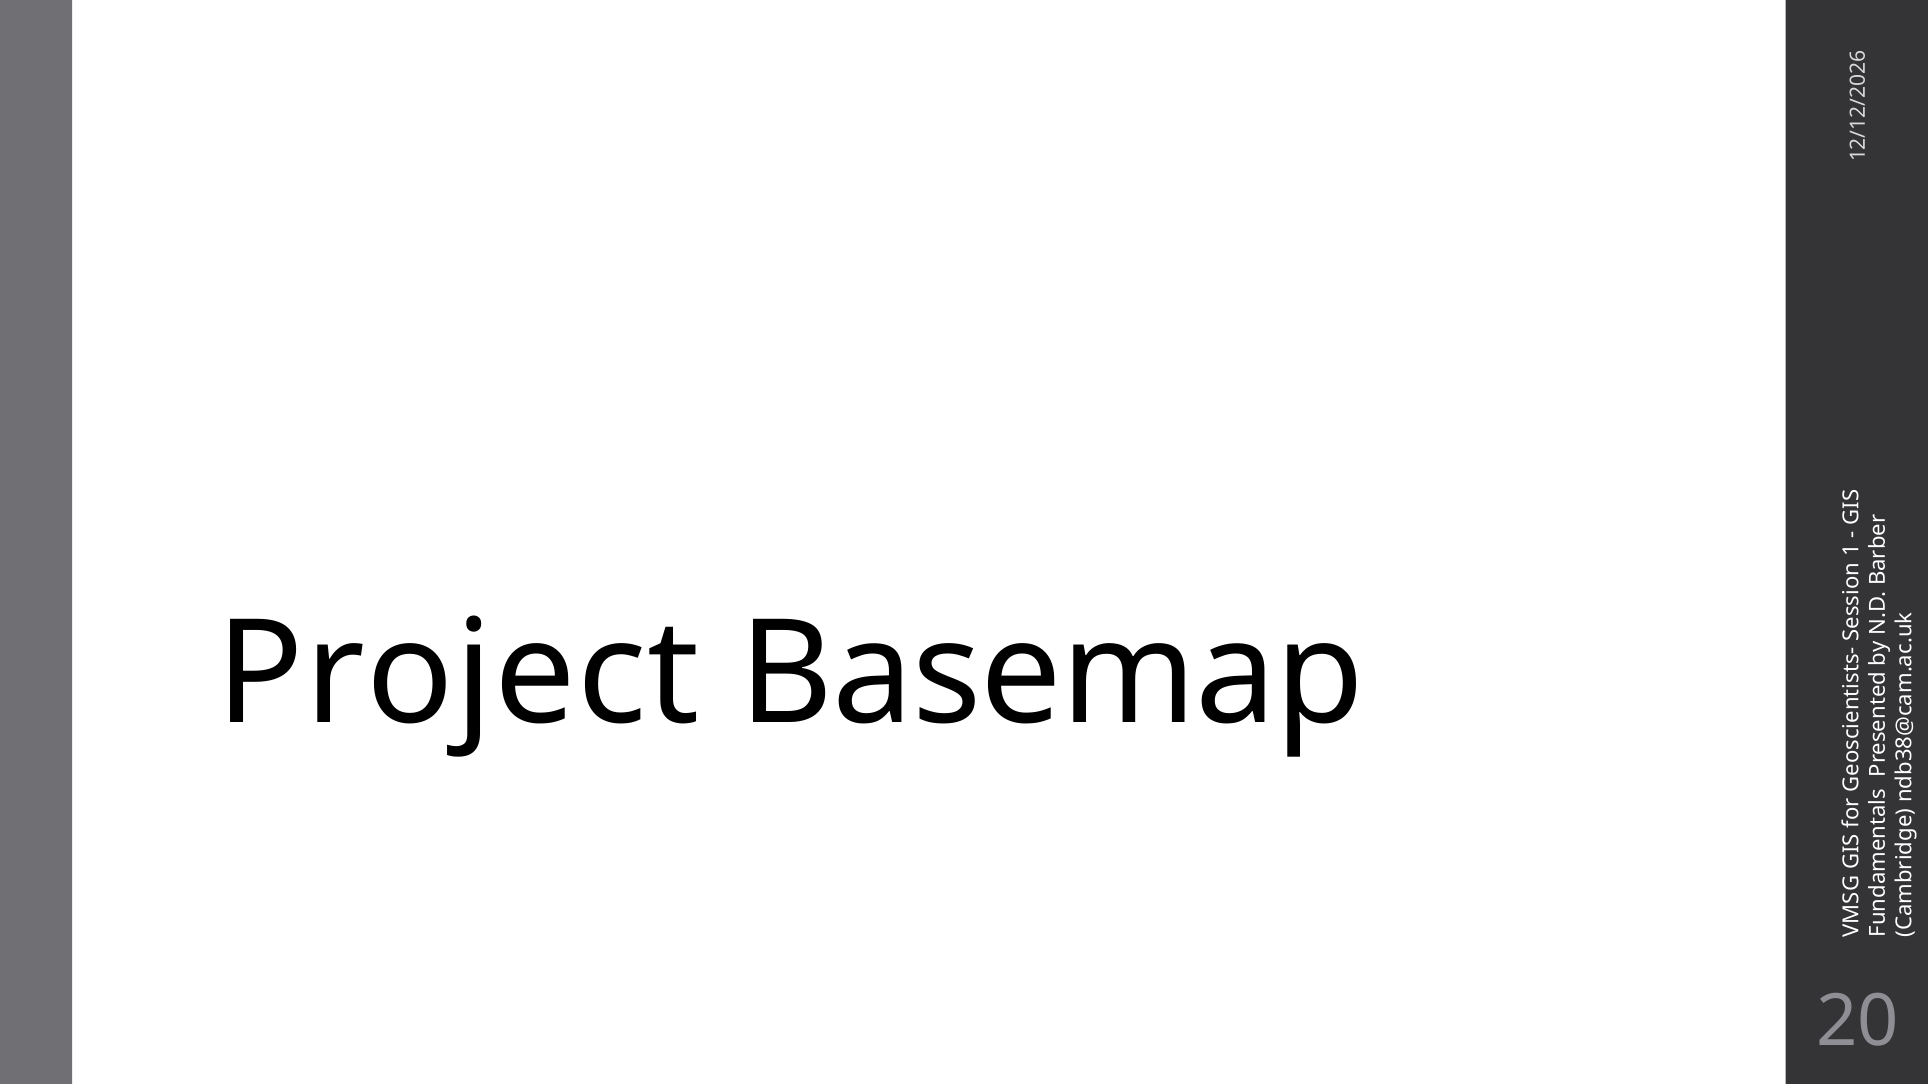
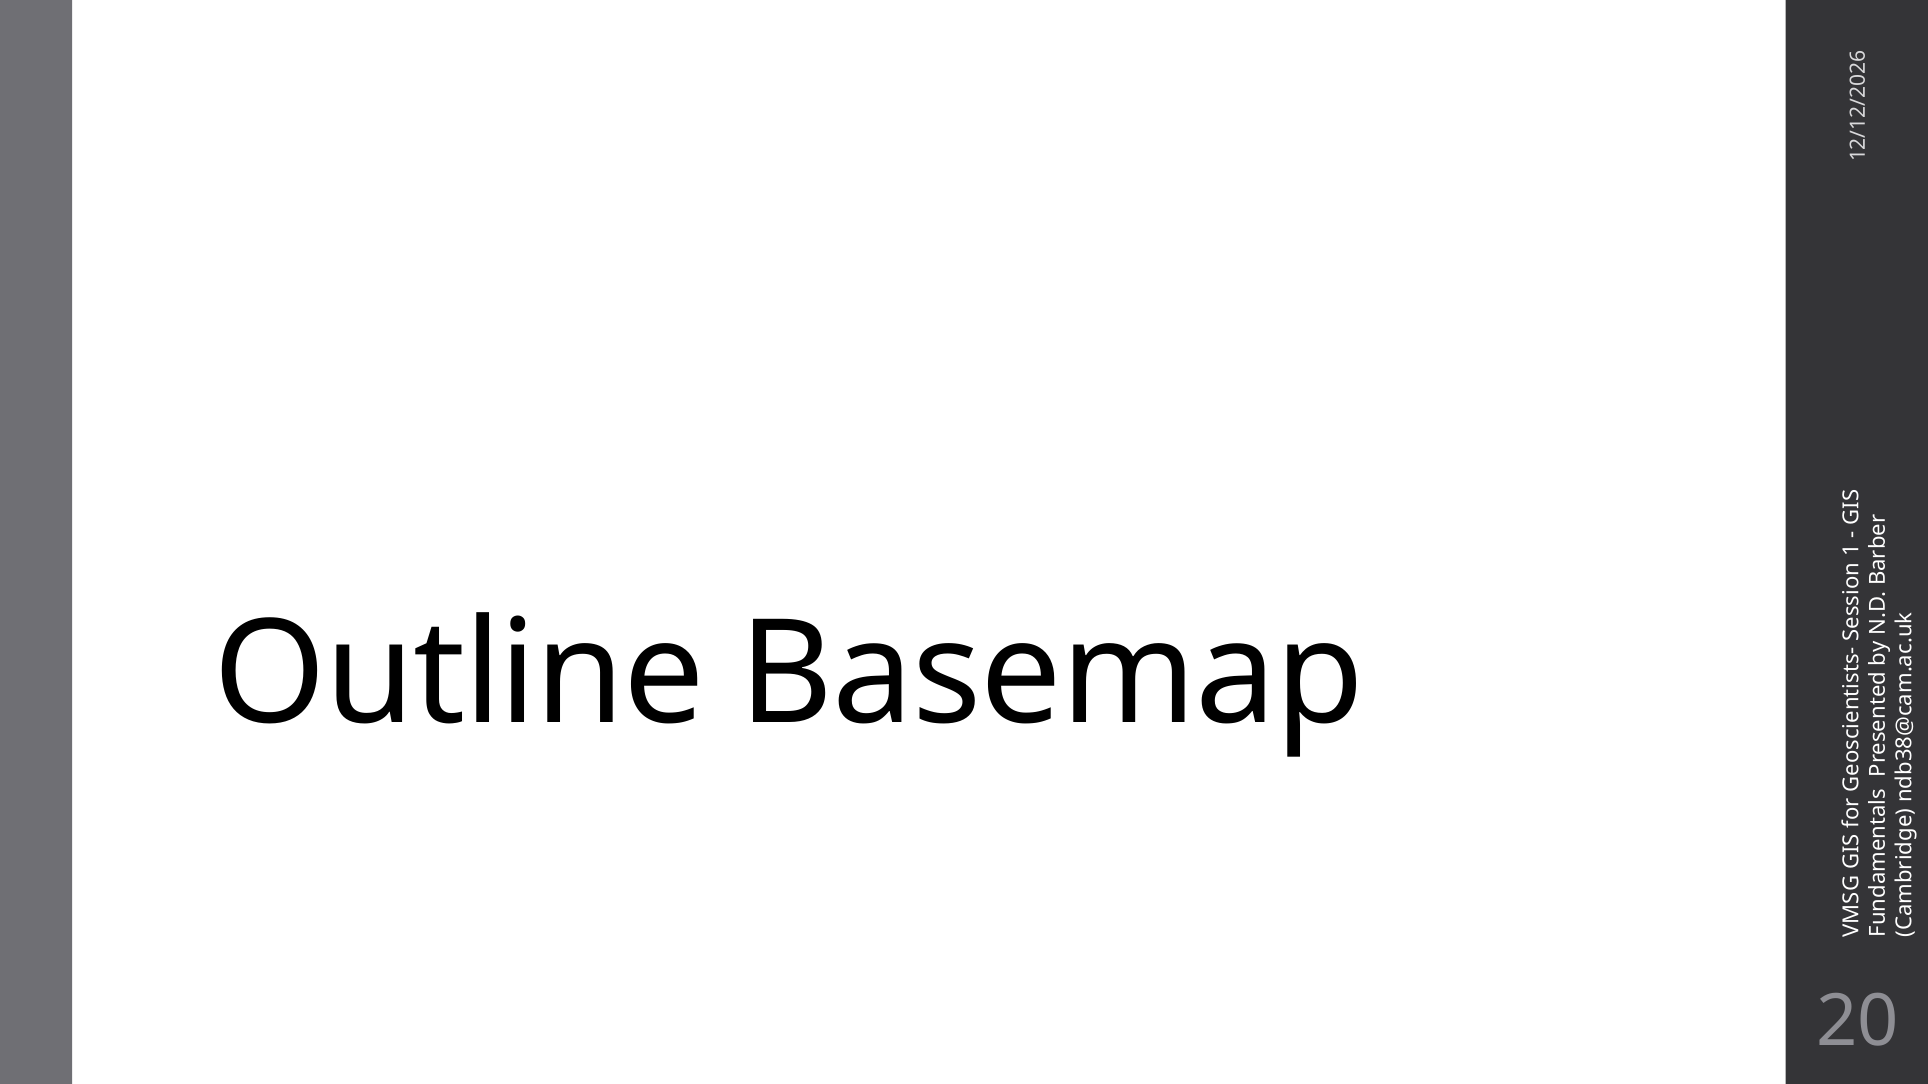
Project: Project -> Outline (460, 675)
